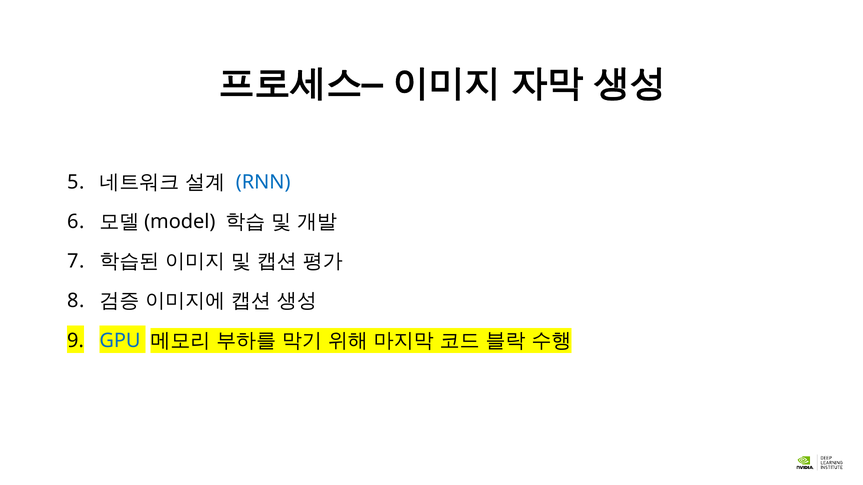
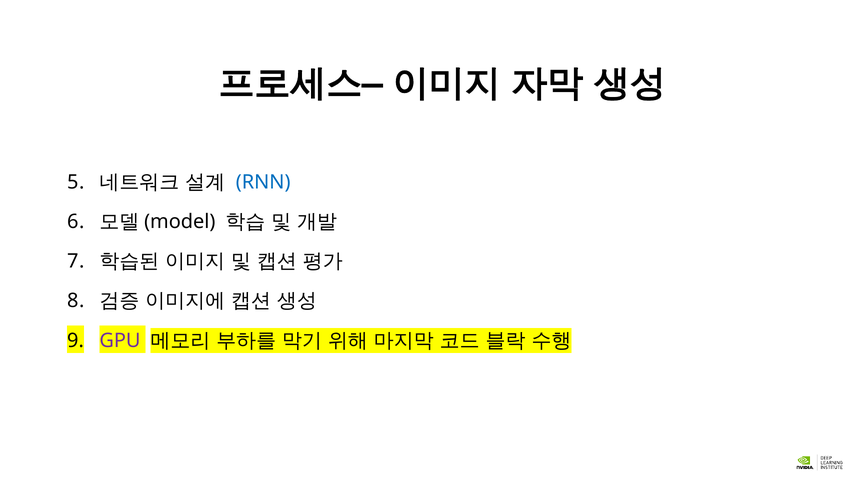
GPU colour: blue -> purple (120, 341)
